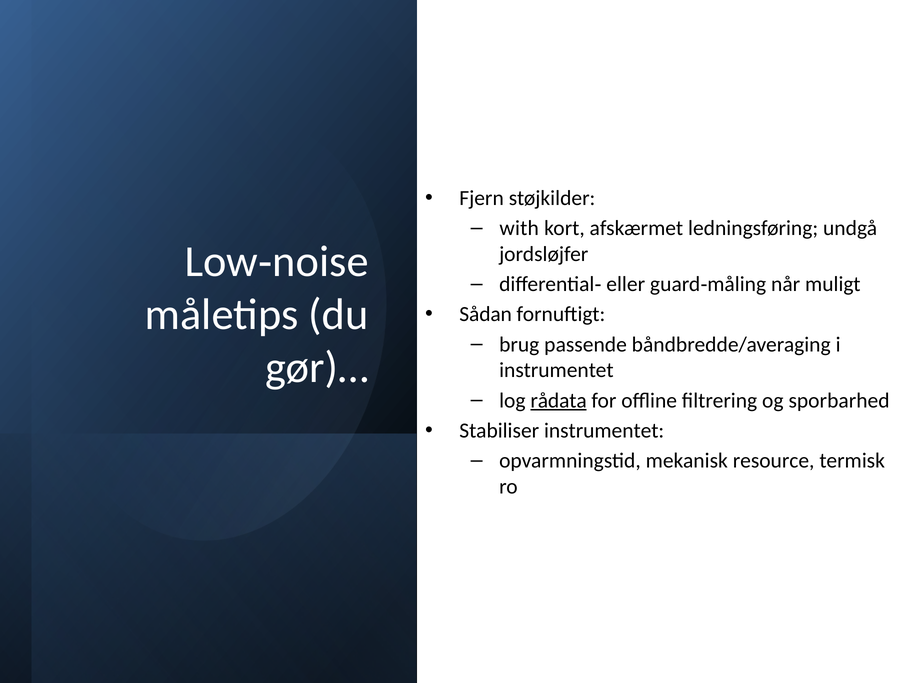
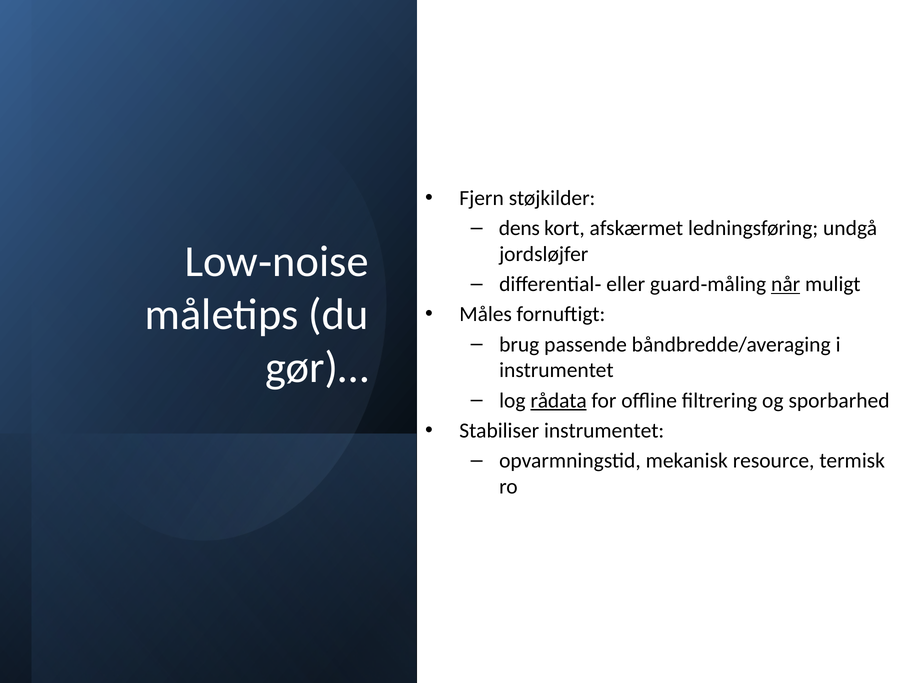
with: with -> dens (519, 228)
når underline: none -> present (786, 284)
Sådan: Sådan -> Måles (486, 314)
